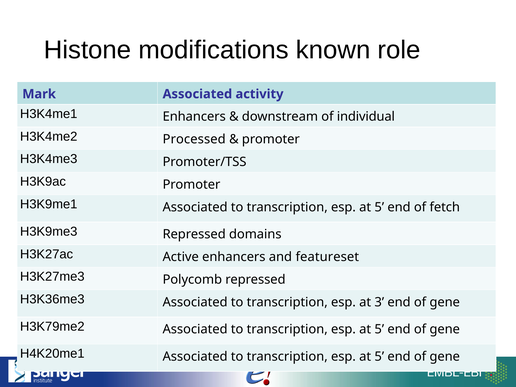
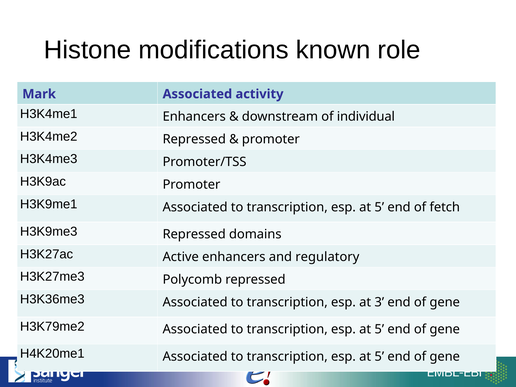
H3K4me2 Processed: Processed -> Repressed (194, 139)
featureset: featureset -> regulatory (327, 257)
